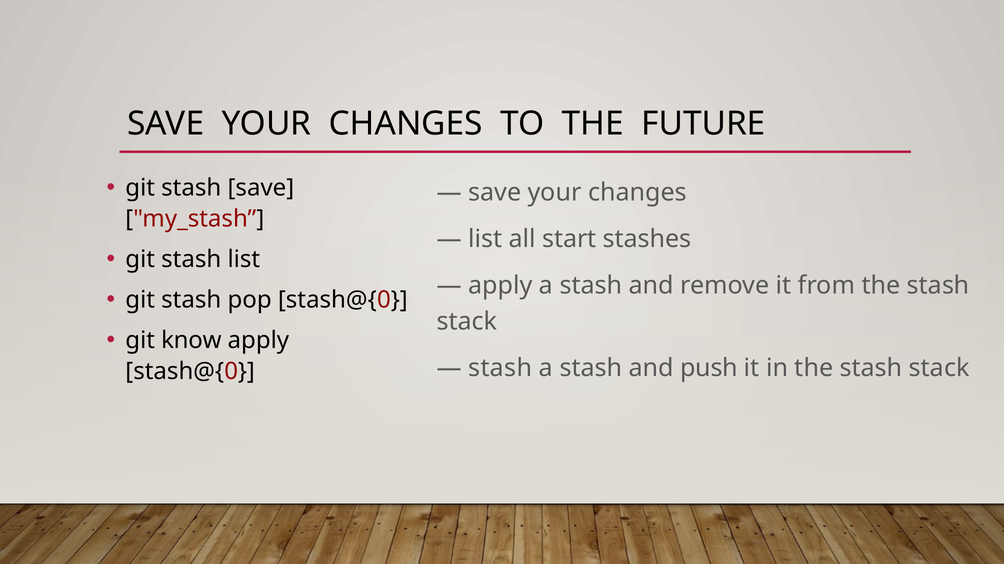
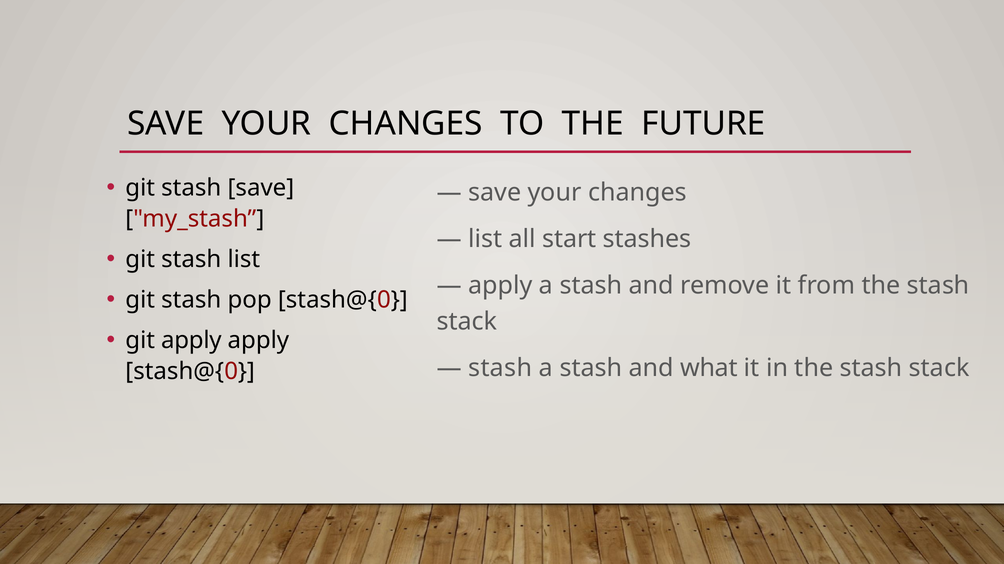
git know: know -> apply (191, 341)
push: push -> what (709, 369)
